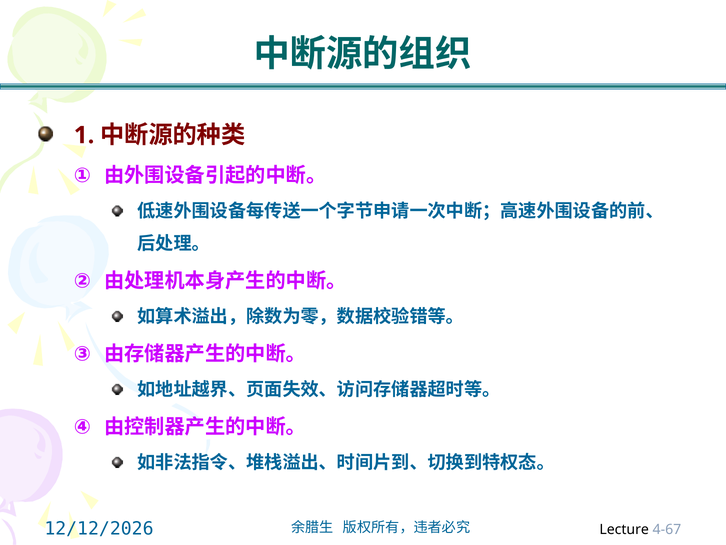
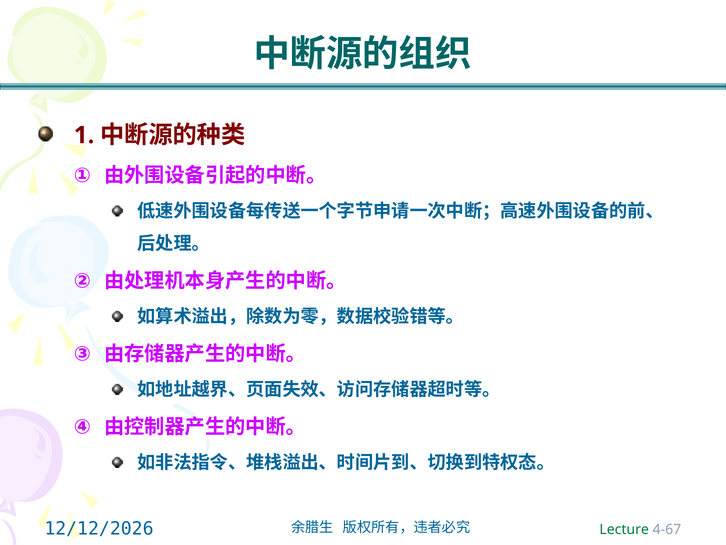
Lecture colour: black -> green (624, 529)
